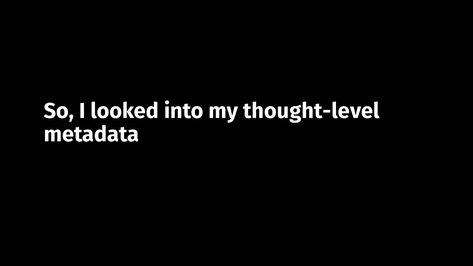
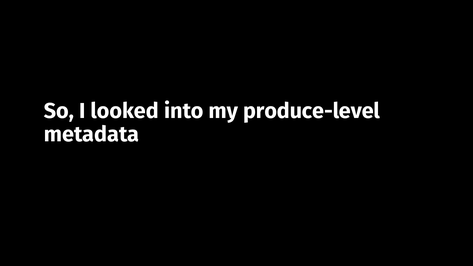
thought-level: thought-level -> produce-level (312, 111)
